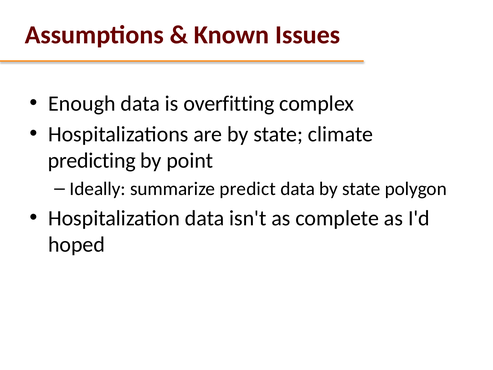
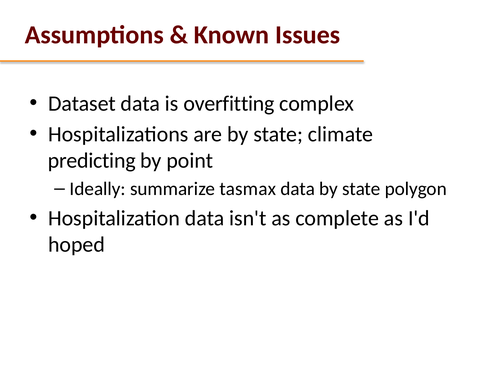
Enough: Enough -> Dataset (82, 103)
predict: predict -> tasmax (248, 189)
